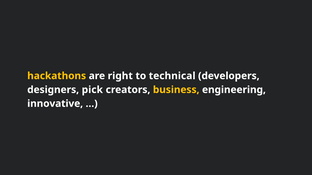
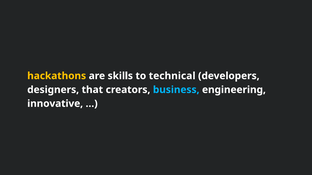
right: right -> skills (120, 76)
pick: pick -> that (92, 90)
business colour: yellow -> light blue (176, 90)
